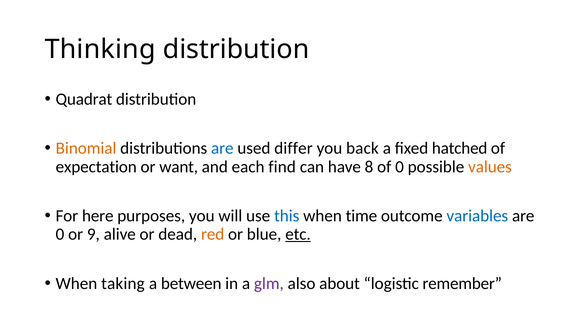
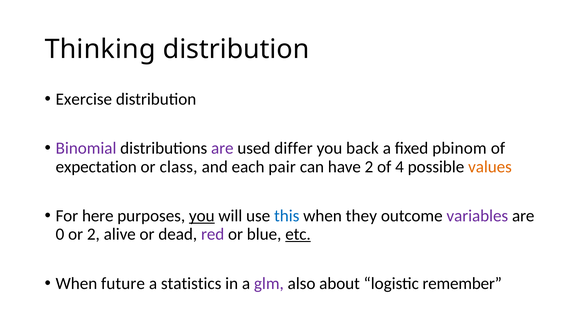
Quadrat: Quadrat -> Exercise (84, 99)
Binomial colour: orange -> purple (86, 148)
are colour: blue -> purple (222, 148)
hatched: hatched -> pbinom (459, 148)
want: want -> class (179, 167)
find: find -> pair (282, 167)
have 8: 8 -> 2 (369, 167)
of 0: 0 -> 4 (400, 167)
you underline: none -> present (202, 216)
time: time -> they (361, 216)
variables colour: blue -> purple (477, 216)
or 9: 9 -> 2 (93, 234)
red colour: orange -> purple (213, 234)
taking: taking -> future (123, 283)
between: between -> statistics (191, 283)
